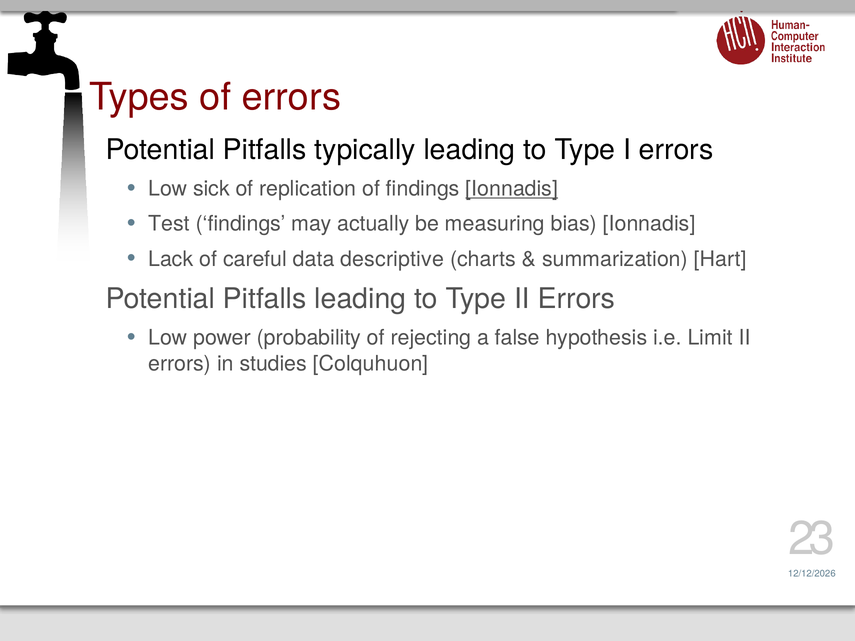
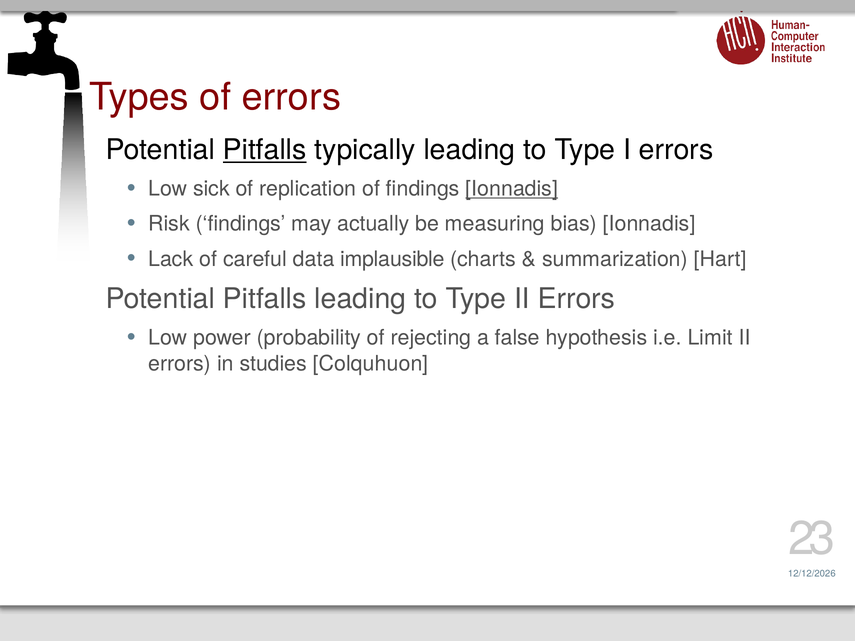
Pitfalls underline: none -> present (265, 150)
Test: Test -> Risk (169, 224)
descriptive: descriptive -> implausible (392, 259)
